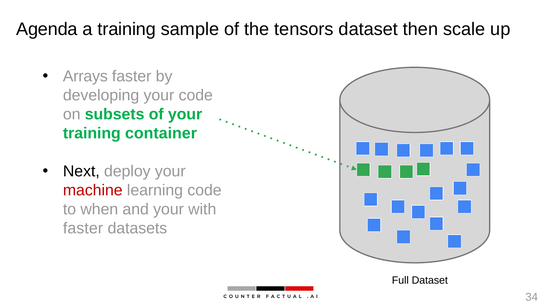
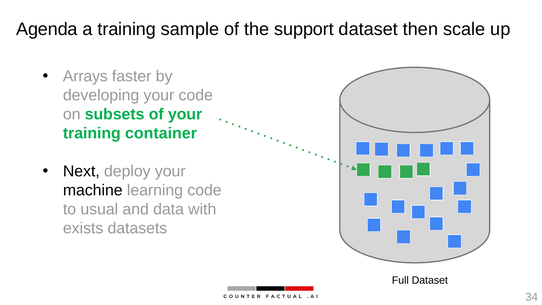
tensors: tensors -> support (304, 29)
machine colour: red -> black (93, 190)
when: when -> usual (99, 209)
and your: your -> data (169, 209)
faster: faster -> exists (83, 228)
